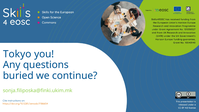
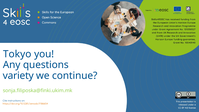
buried: buried -> variety (18, 76)
